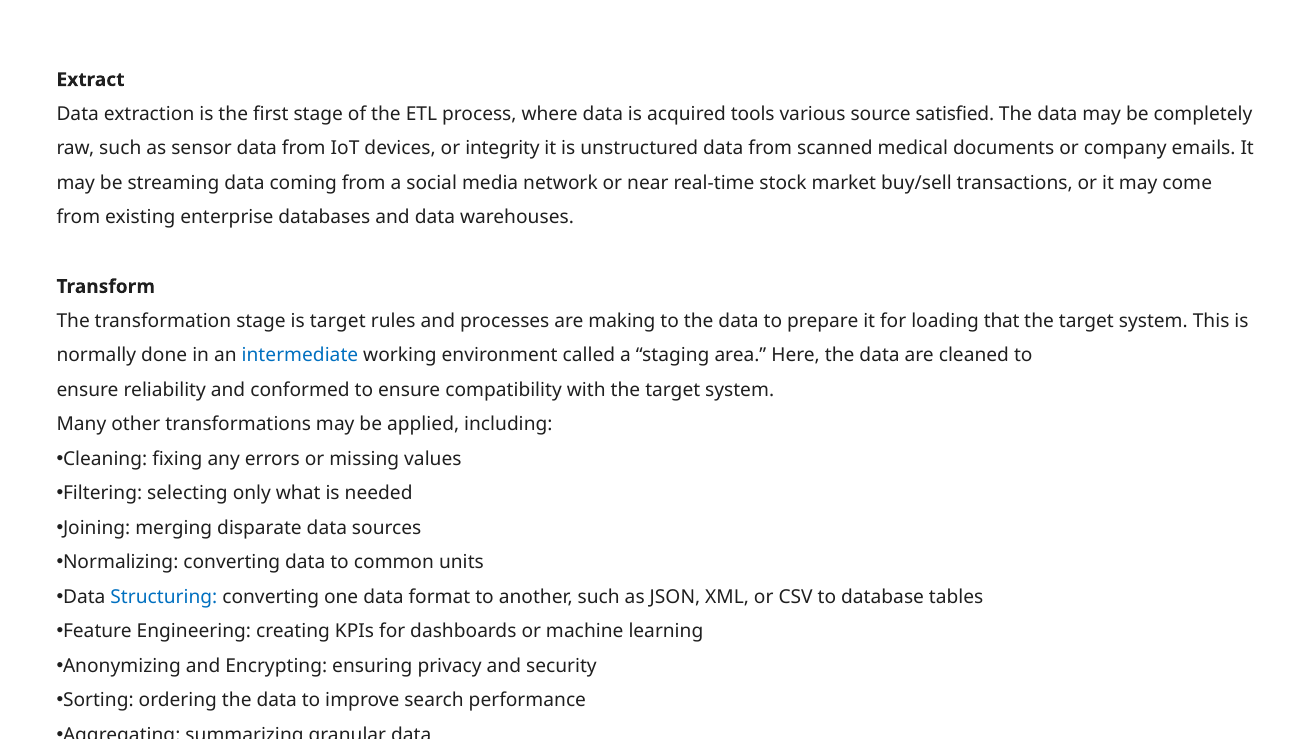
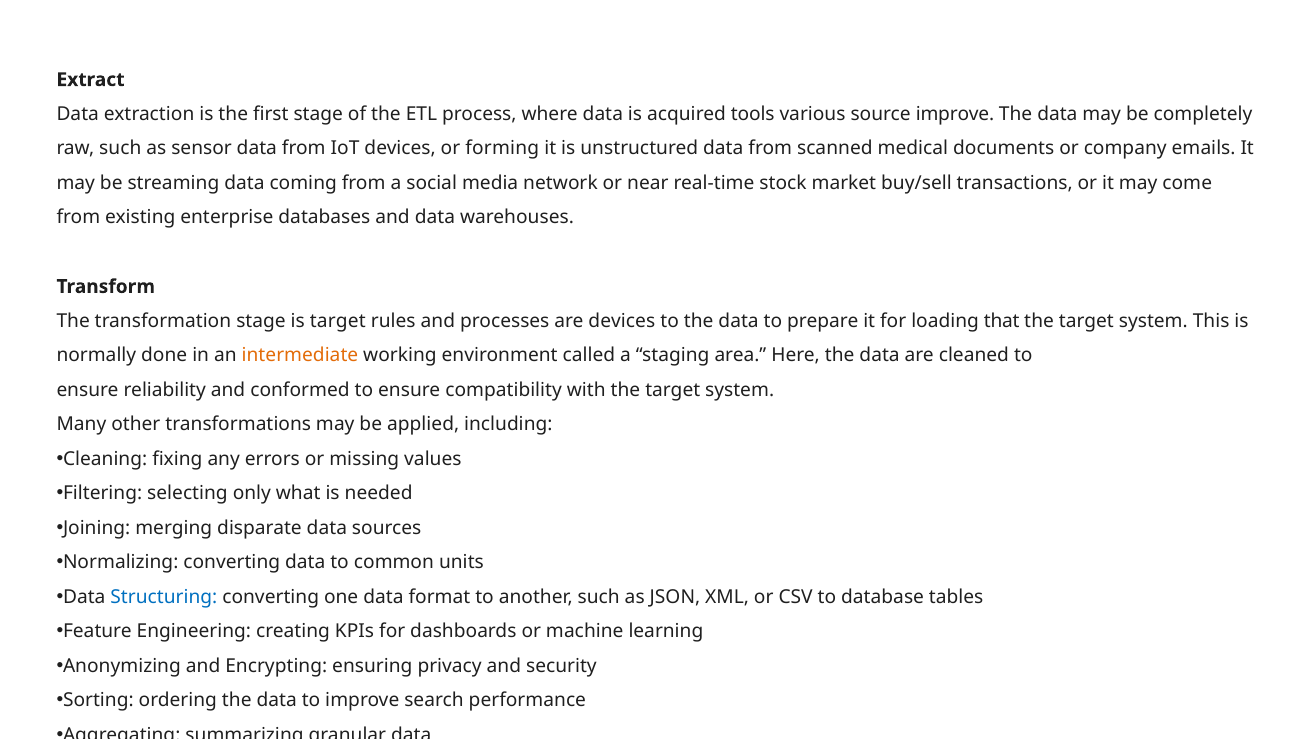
source satisfied: satisfied -> improve (955, 114)
integrity: integrity -> forming (502, 149)
are making: making -> devices (622, 321)
intermediate colour: blue -> orange (300, 355)
